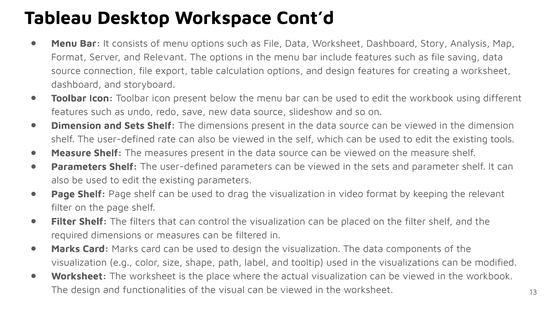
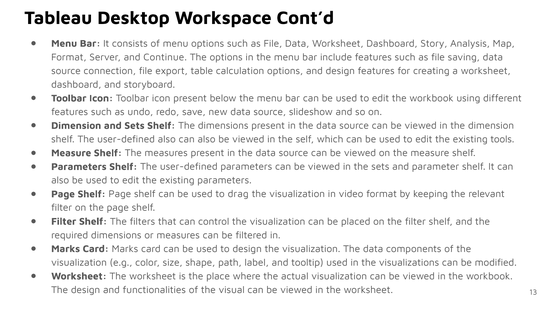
and Relevant: Relevant -> Continue (165, 57)
user-defined rate: rate -> also (167, 139)
